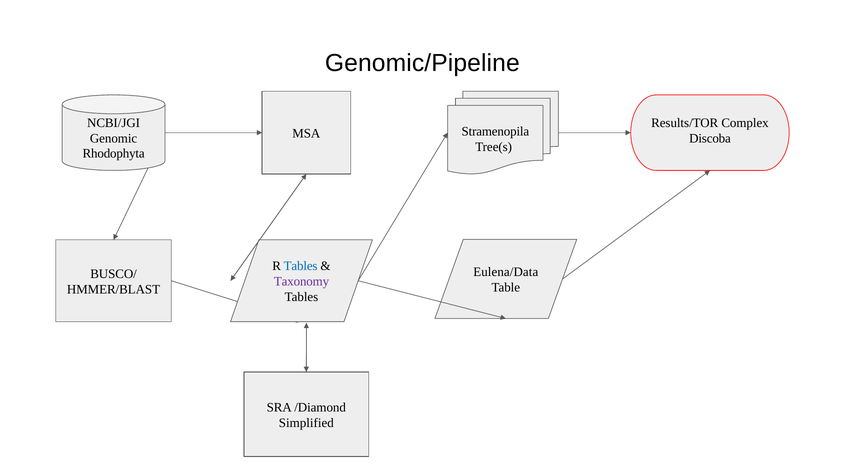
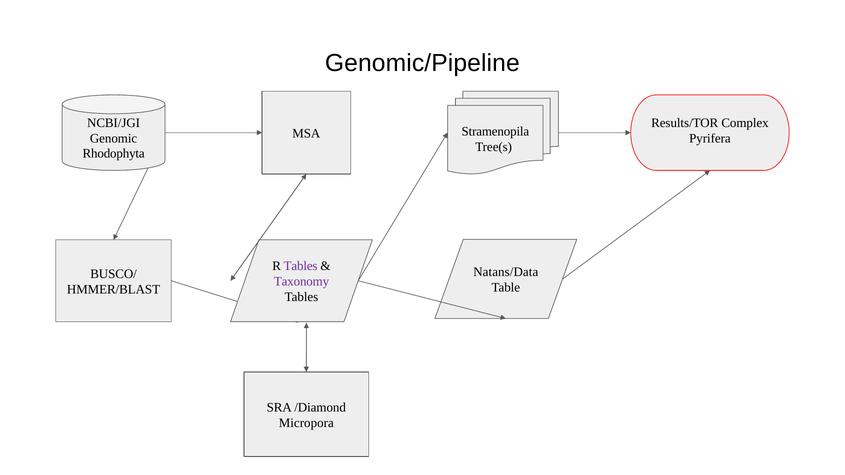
Discoba: Discoba -> Pyrifera (710, 139)
Tables colour: blue -> purple (301, 266)
Eulena/Data: Eulena/Data -> Natans/Data (506, 272)
Simplified: Simplified -> Micropora (306, 423)
